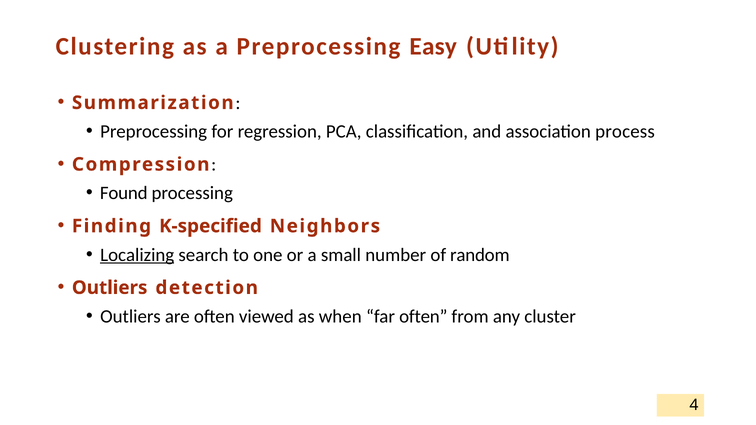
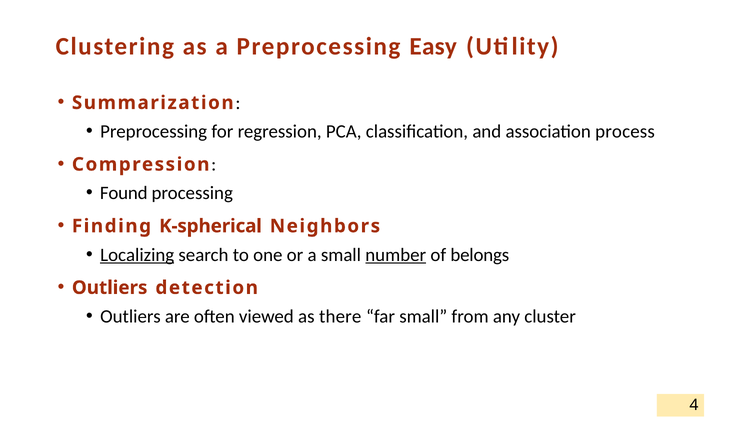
K-specified: K-specified -> K-spherical (211, 226)
number underline: none -> present (396, 255)
random: random -> belongs (480, 255)
when: when -> there (340, 317)
far often: often -> small (423, 317)
